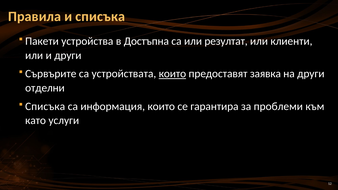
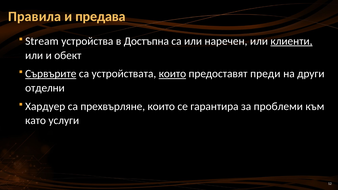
и списъка: списъка -> предава (100, 16)
Пакети: Пакети -> Stream (42, 41)
резултат: резултат -> наречен (226, 41)
клиенти underline: none -> present (291, 41)
и други: други -> обект (68, 55)
Сървърите underline: none -> present (51, 74)
заявка: заявка -> преди (265, 74)
Списъка: Списъка -> Хардуер (45, 106)
информация: информация -> прехвърляне (113, 106)
